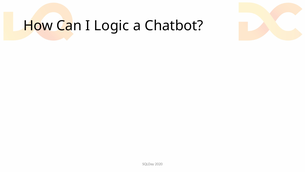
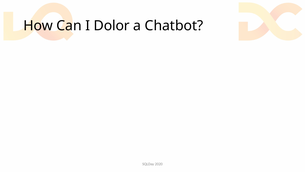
Logic: Logic -> Dolor (112, 26)
